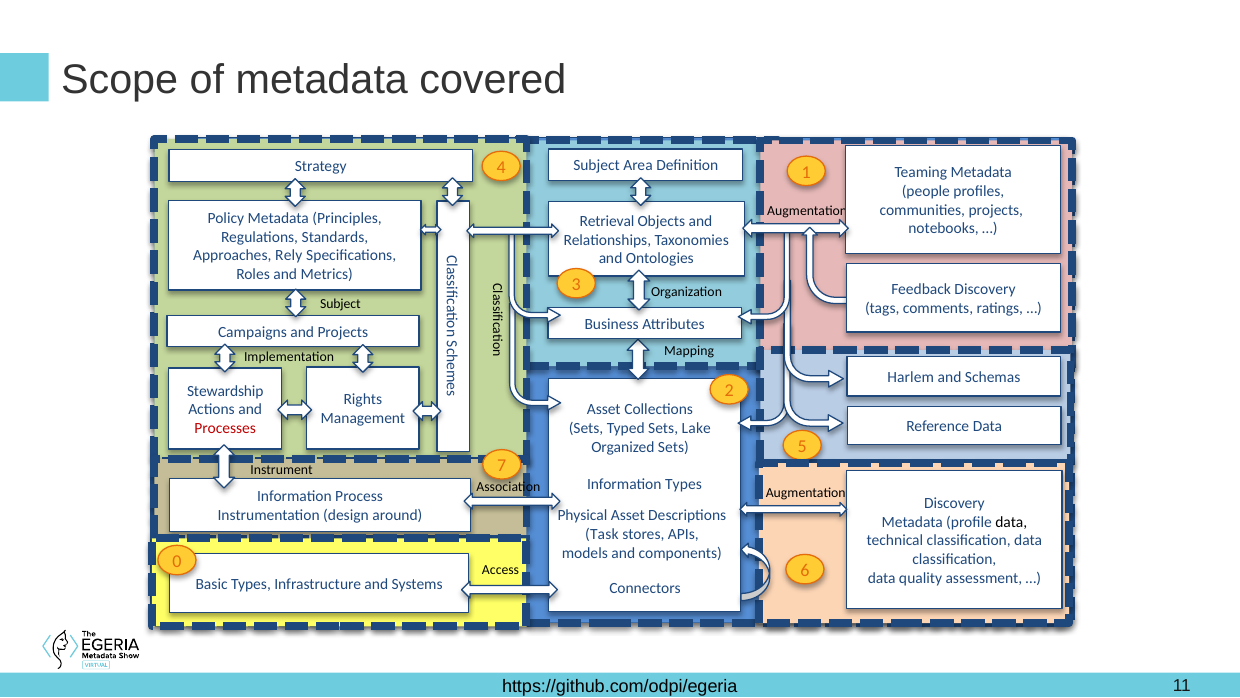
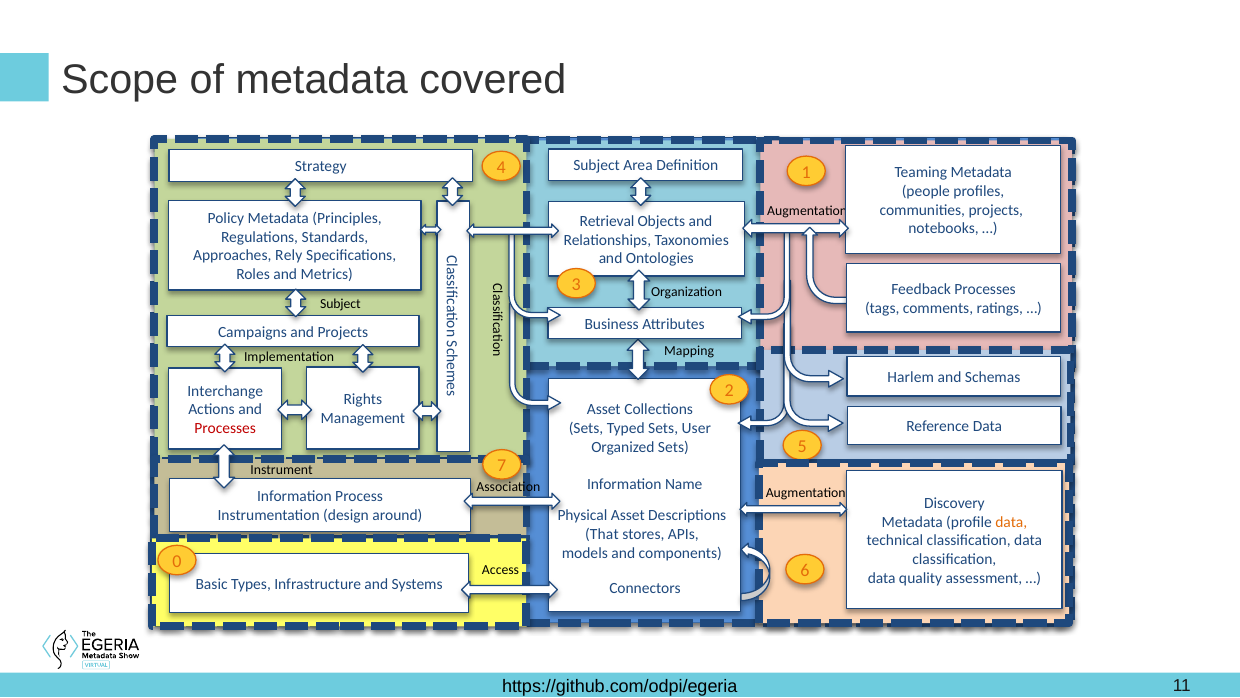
Feedback Discovery: Discovery -> Processes (985, 289)
Stewardship: Stewardship -> Interchange (225, 391)
Lake: Lake -> User (696, 428)
Information Types: Types -> Name (684, 484)
data colour: black -> orange (1011, 522)
Task: Task -> That (602, 534)
